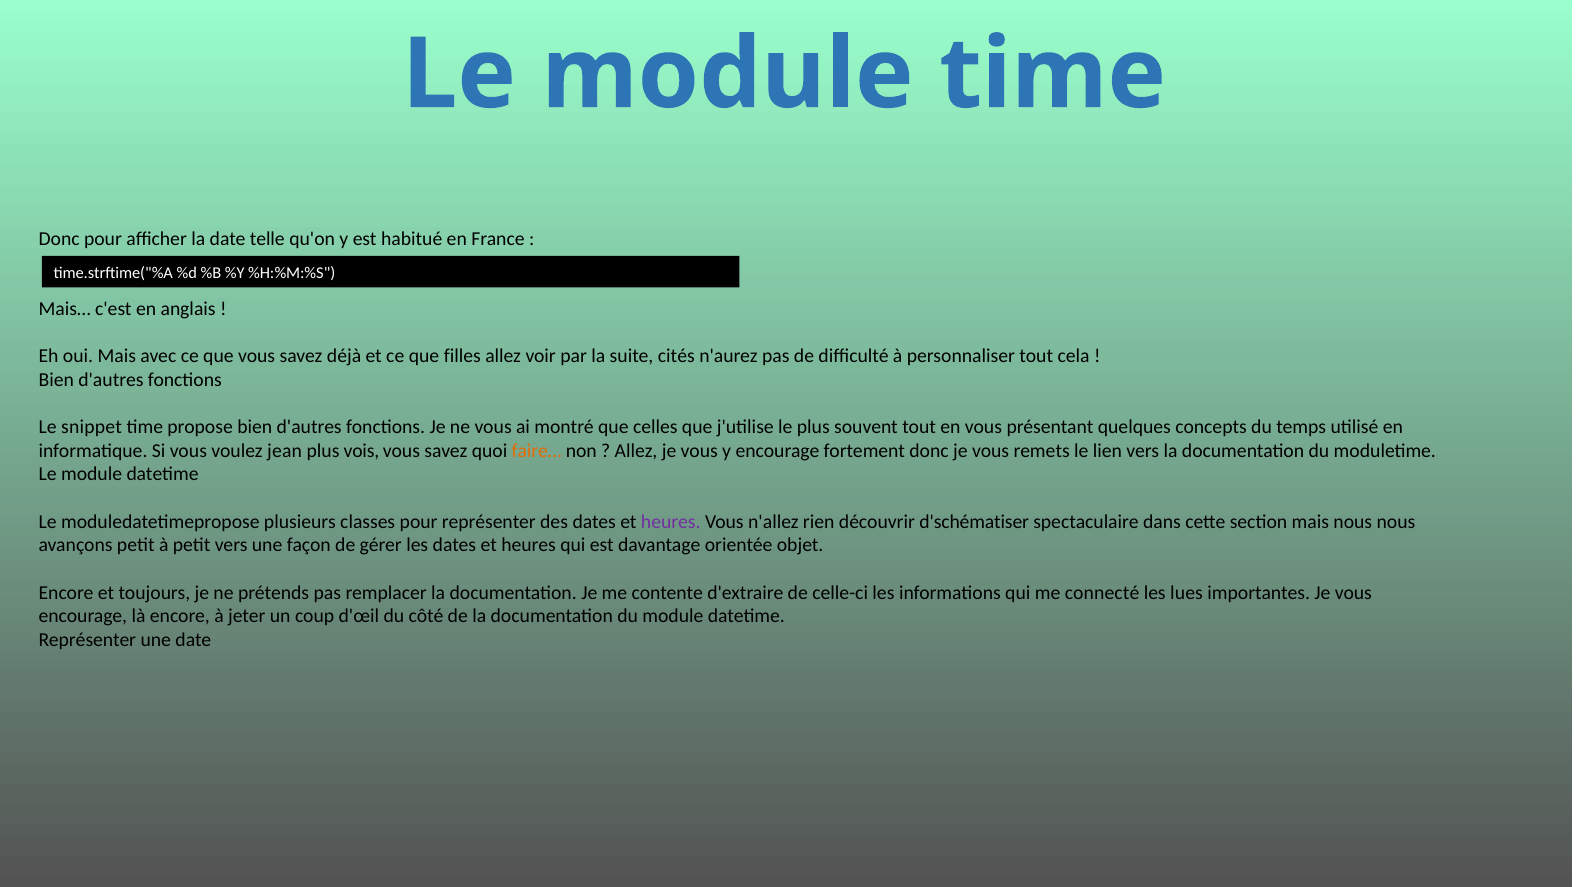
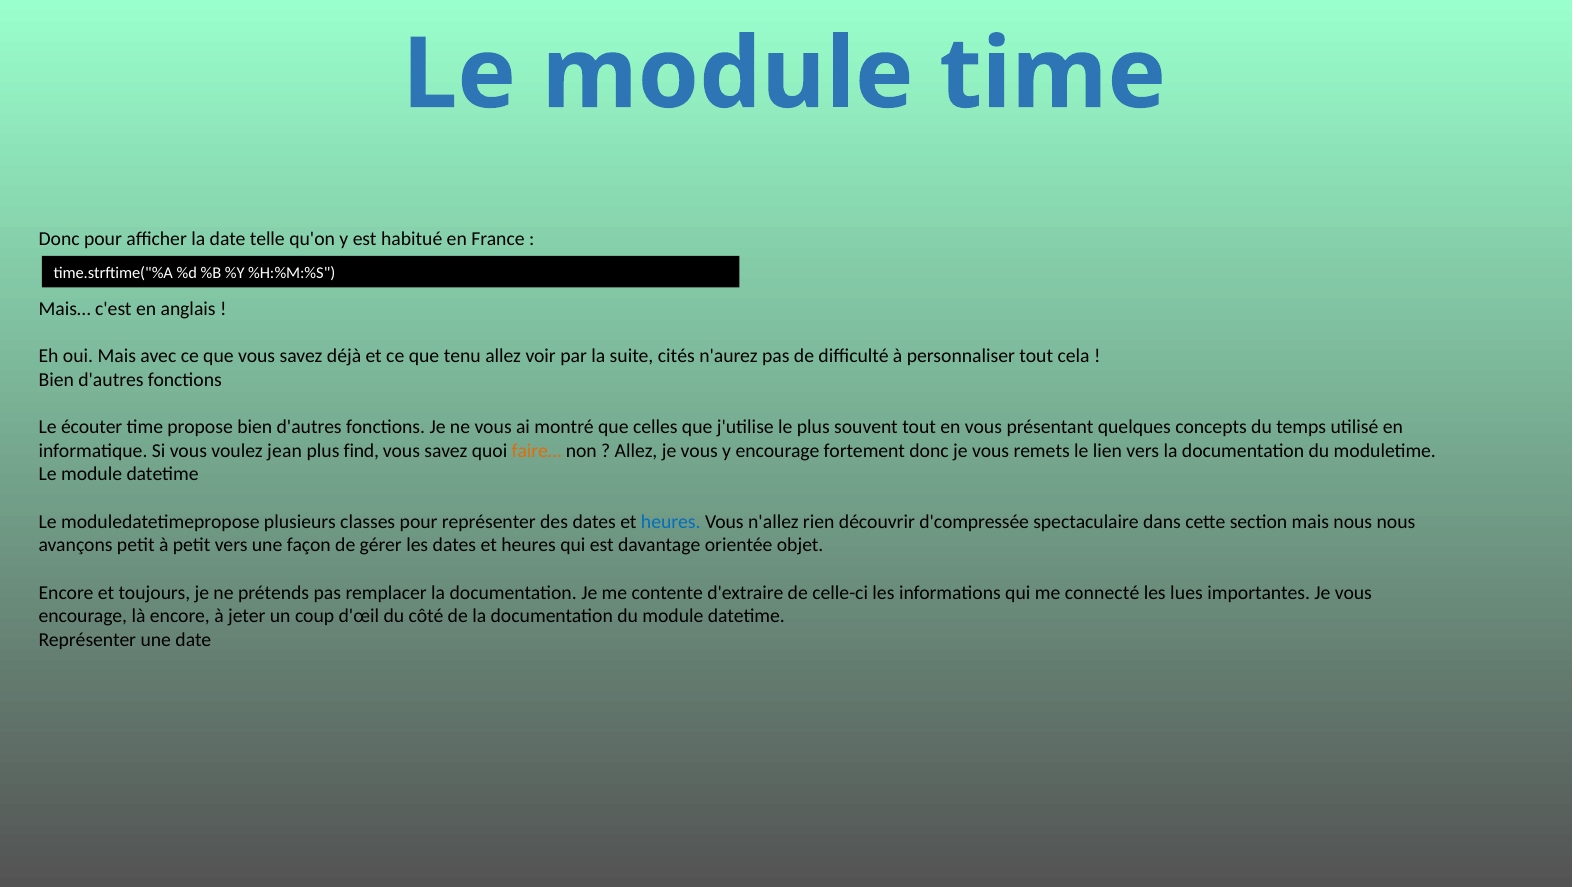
filles: filles -> tenu (462, 356)
snippet: snippet -> écouter (92, 427)
vois: vois -> find (361, 450)
heures colour: purple -> blue (671, 521)
d'schématiser: d'schématiser -> d'compressée (974, 521)
